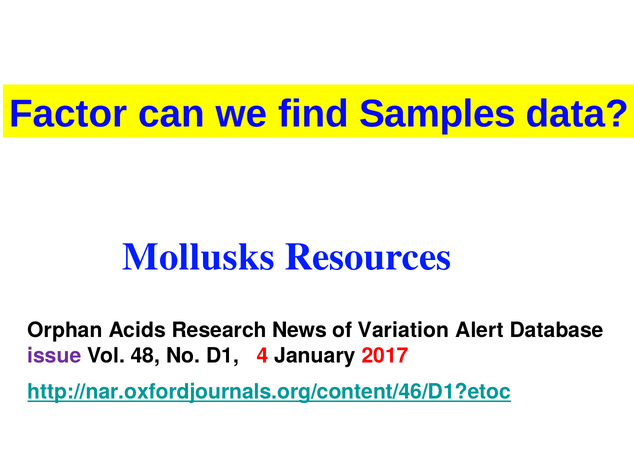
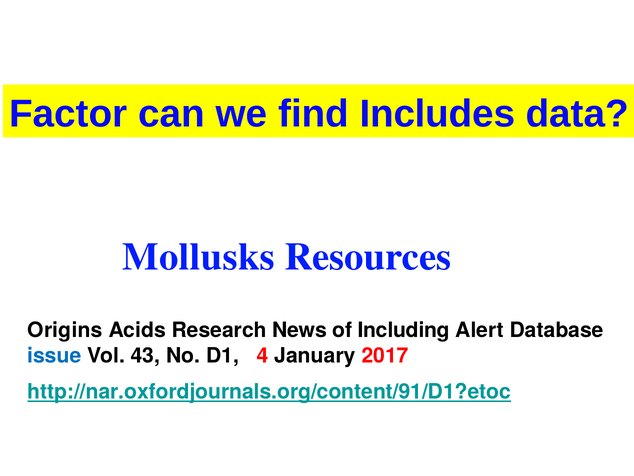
Samples: Samples -> Includes (437, 114)
Orphan: Orphan -> Origins (65, 330)
Variation: Variation -> Including (404, 330)
issue colour: purple -> blue (54, 355)
48: 48 -> 43 (145, 355)
http://nar.oxfordjournals.org/content/46/D1?etoc: http://nar.oxfordjournals.org/content/46/D1?etoc -> http://nar.oxfordjournals.org/content/91/D1?etoc (269, 391)
